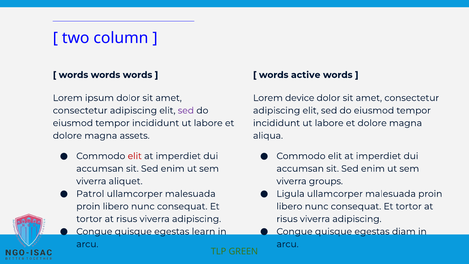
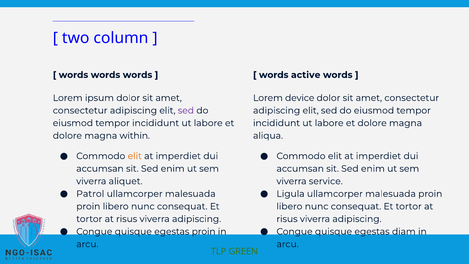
assets: assets -> within (135, 136)
elit colour: red -> orange (135, 156)
groups: groups -> service (326, 181)
egestas learn: learn -> proin (204, 231)
